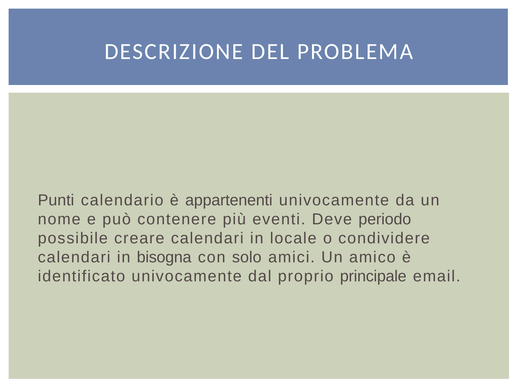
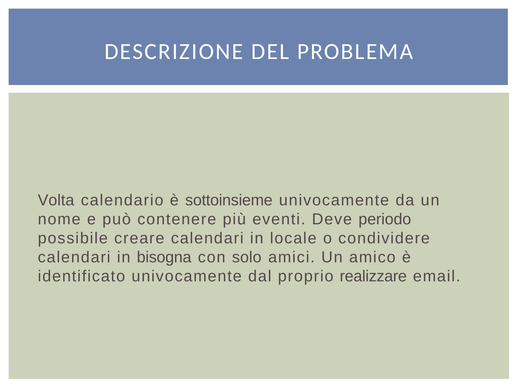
Punti: Punti -> Volta (56, 200)
appartenenti: appartenenti -> sottoinsieme (229, 200)
principale: principale -> realizzare (373, 276)
